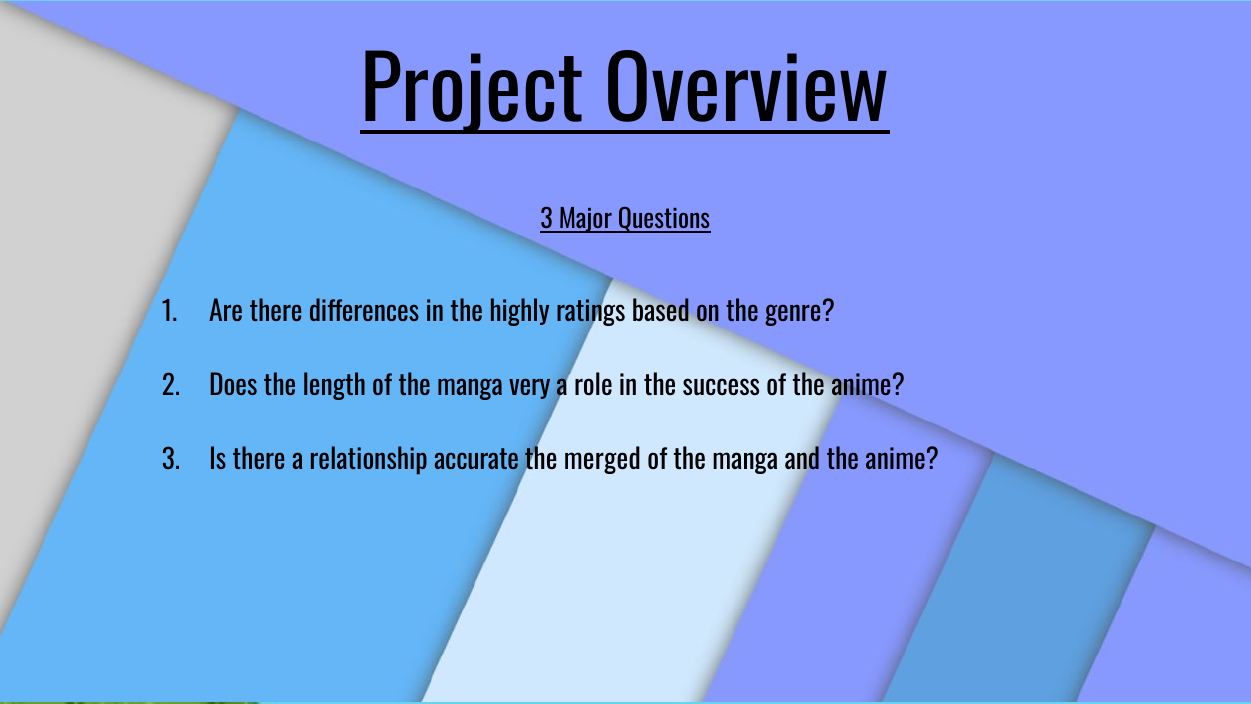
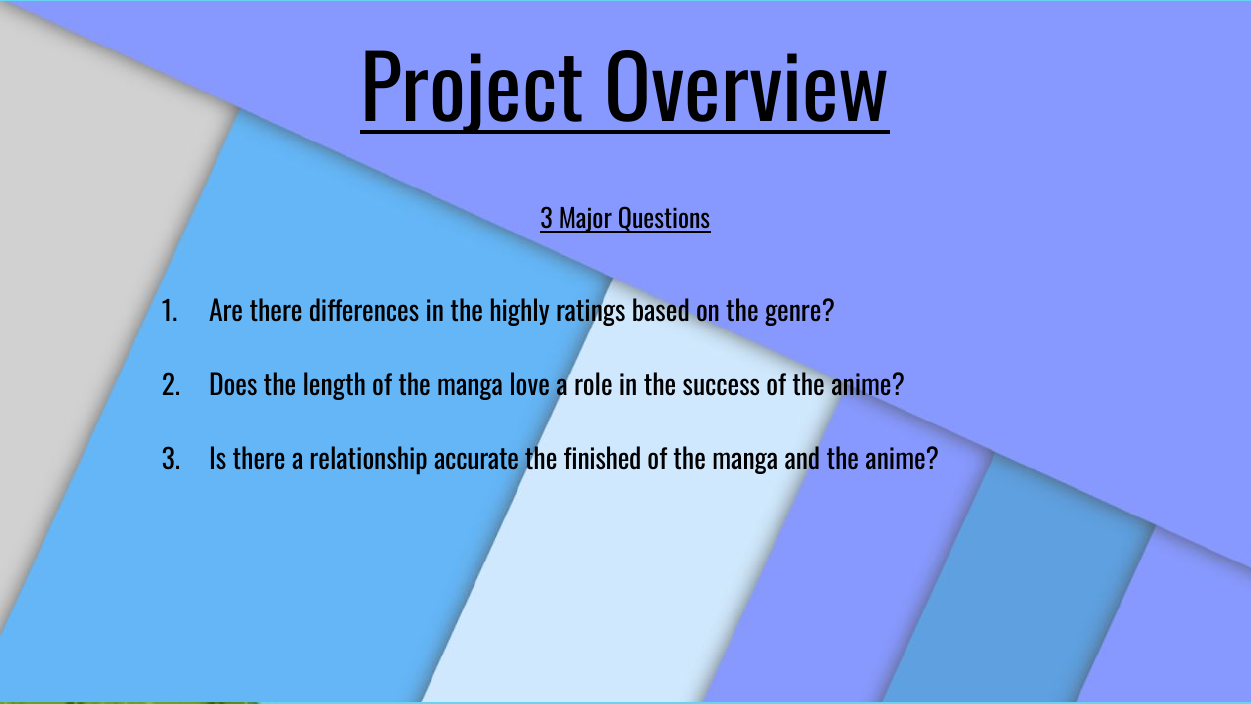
very: very -> love (530, 386)
merged: merged -> finished (603, 460)
